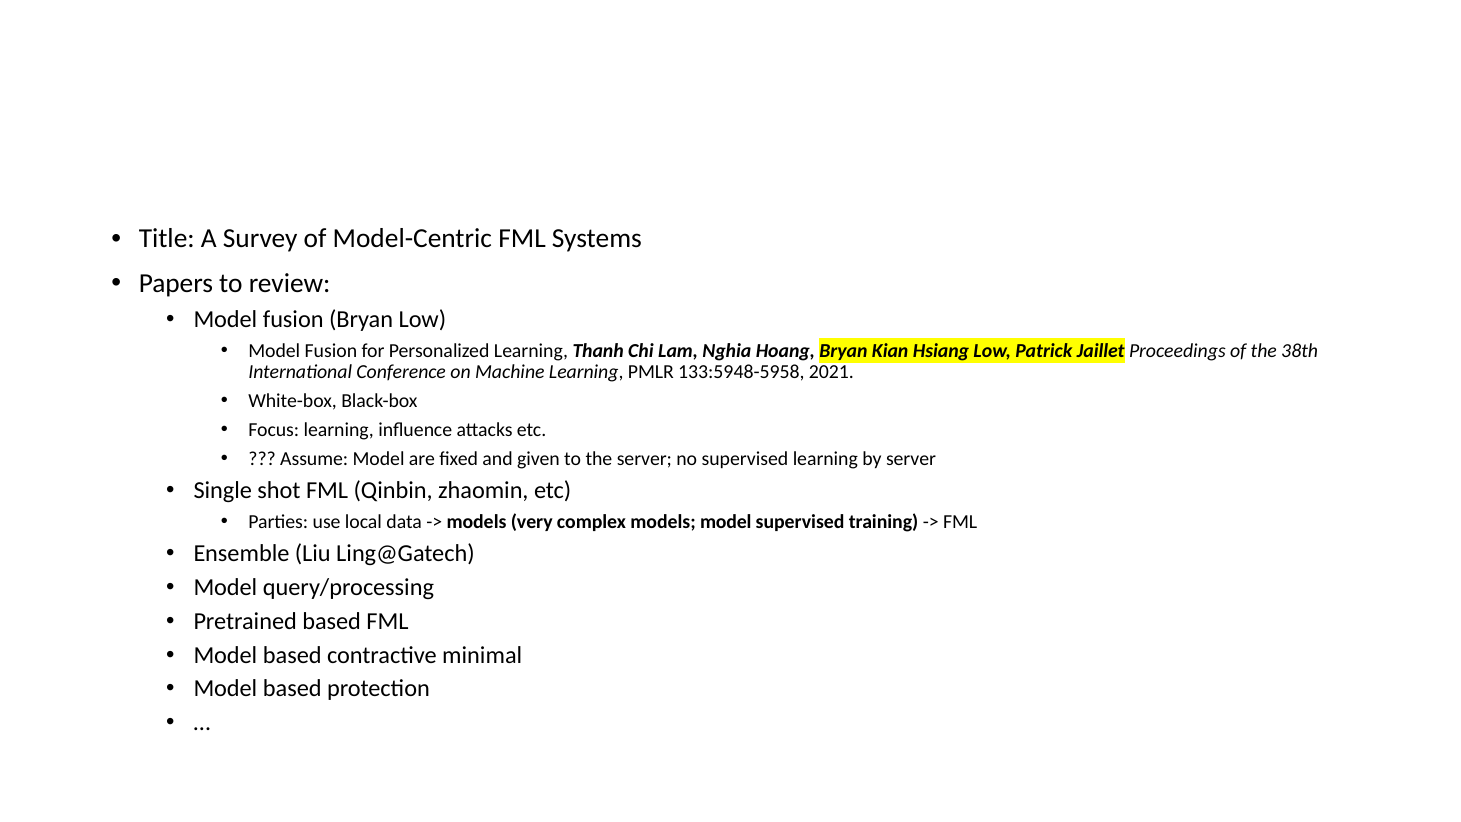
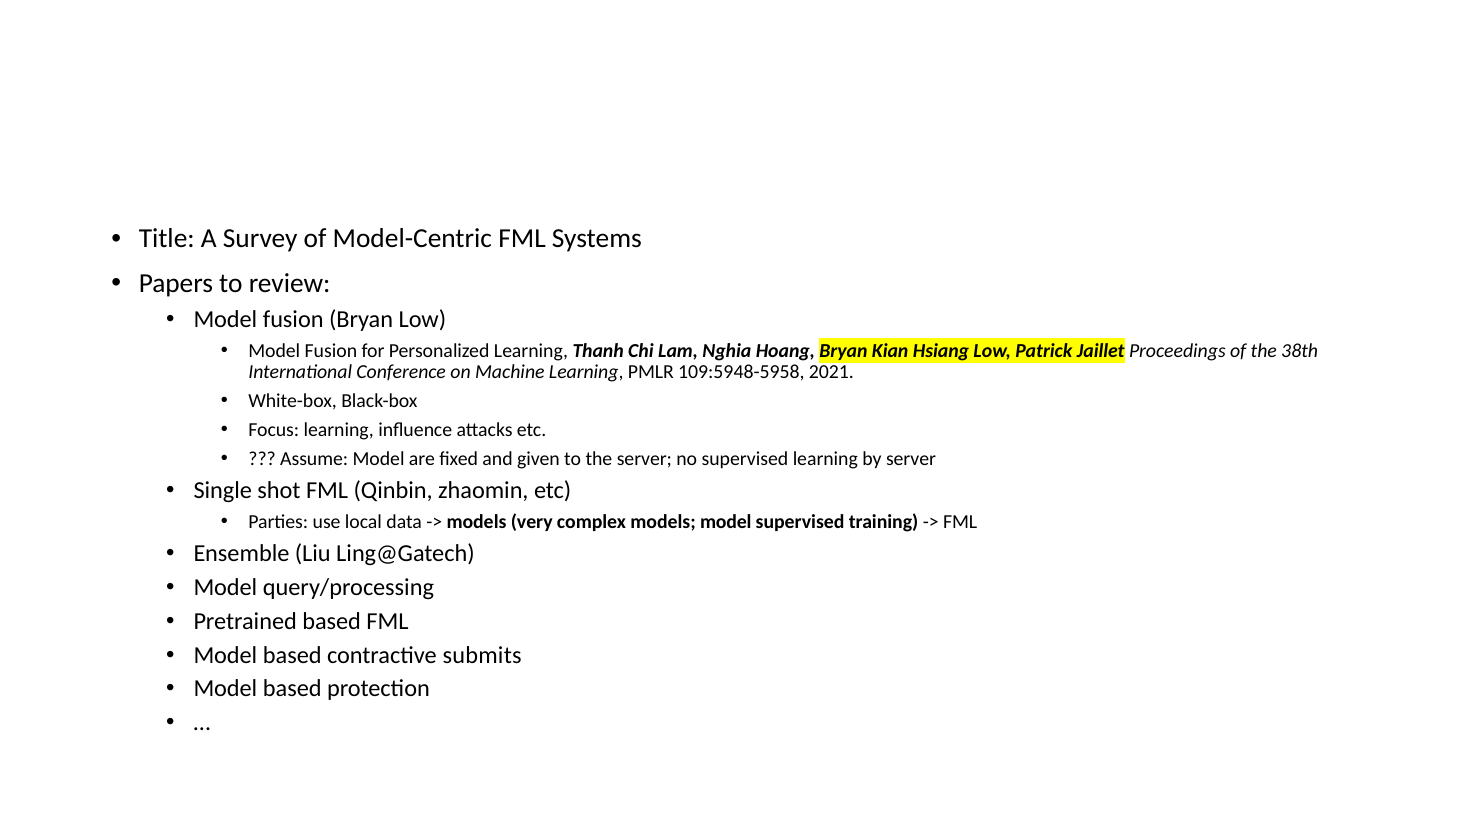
133:5948-5958: 133:5948-5958 -> 109:5948-5958 (741, 372)
minimal: minimal -> submits (482, 655)
